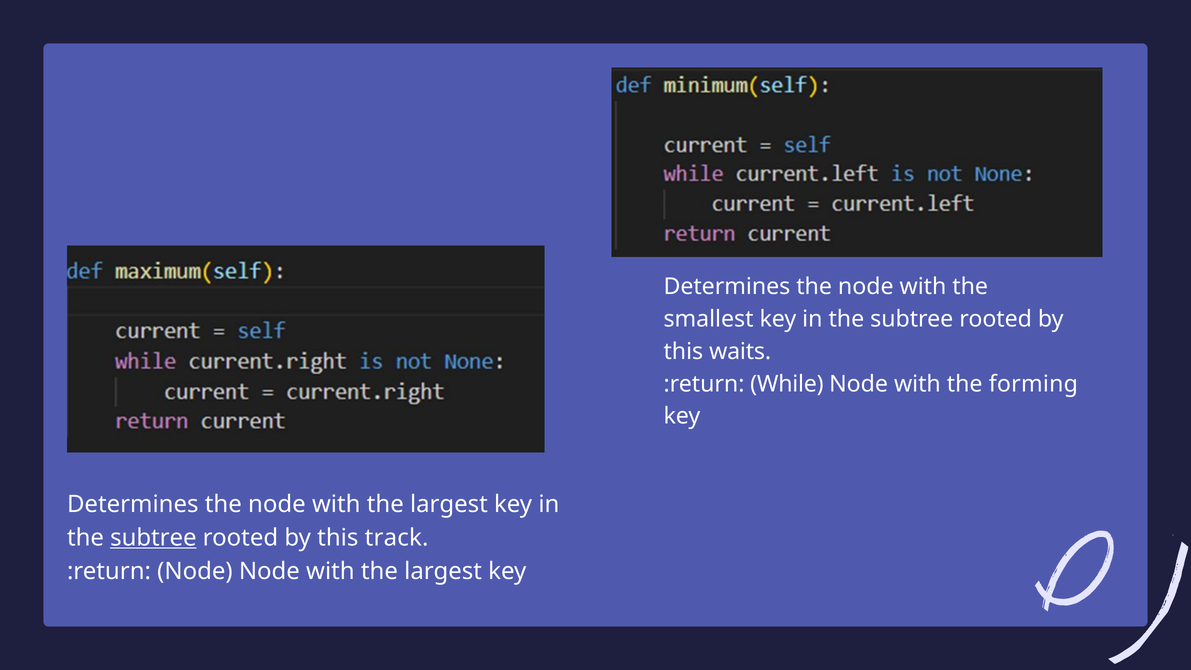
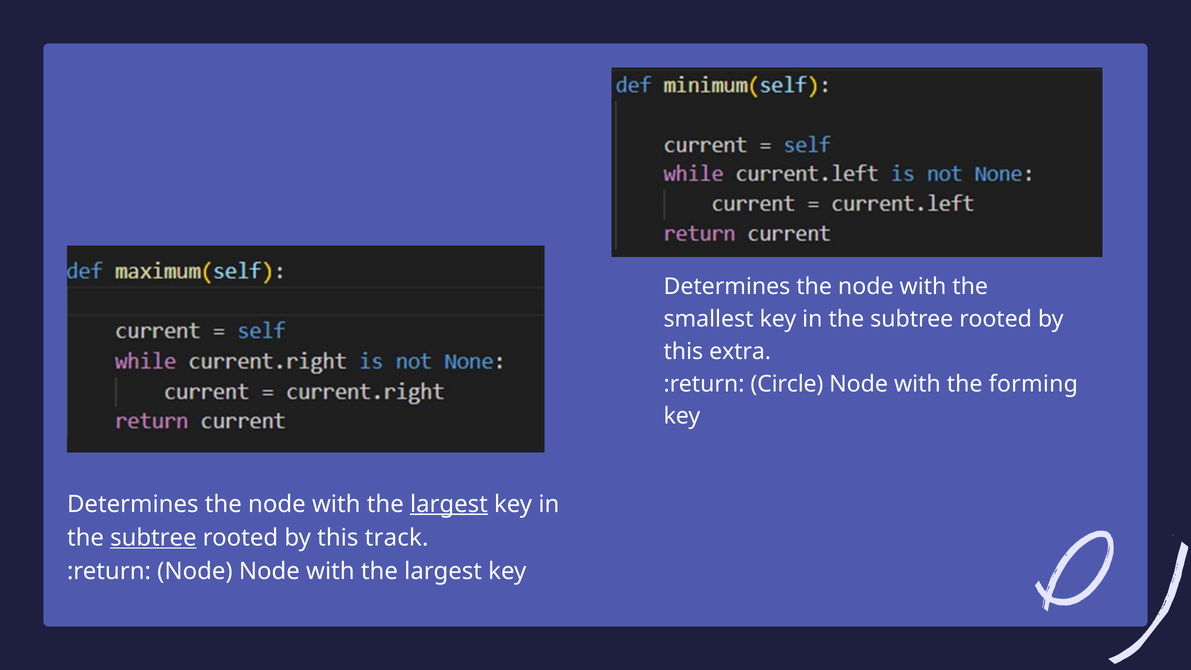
waits: waits -> extra (740, 351)
While: While -> Circle (787, 384)
largest underline: none -> present (449, 504)
